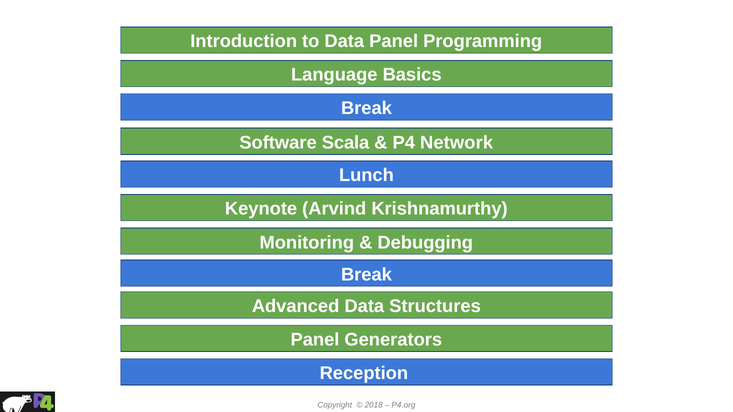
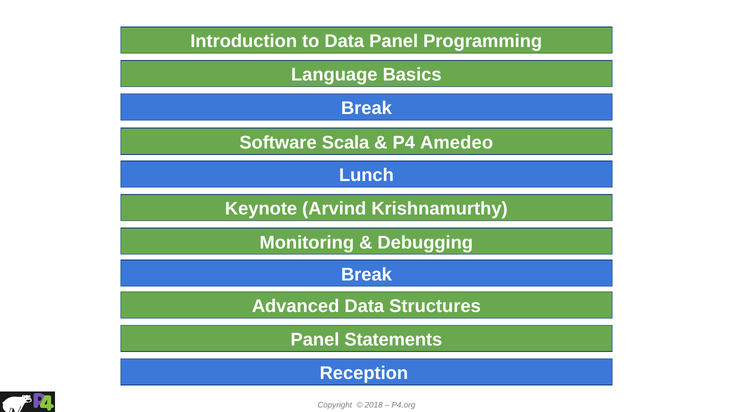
Network: Network -> Amedeo (457, 143)
Generators: Generators -> Statements (393, 340)
